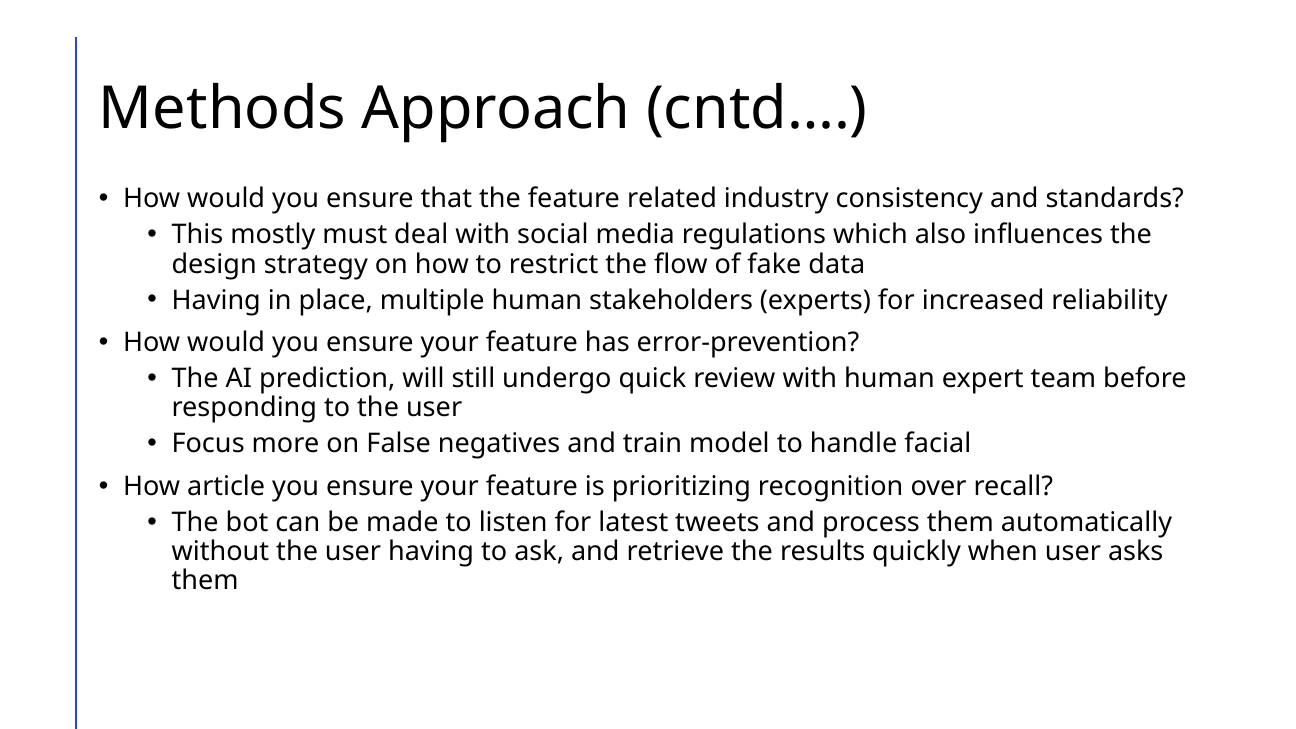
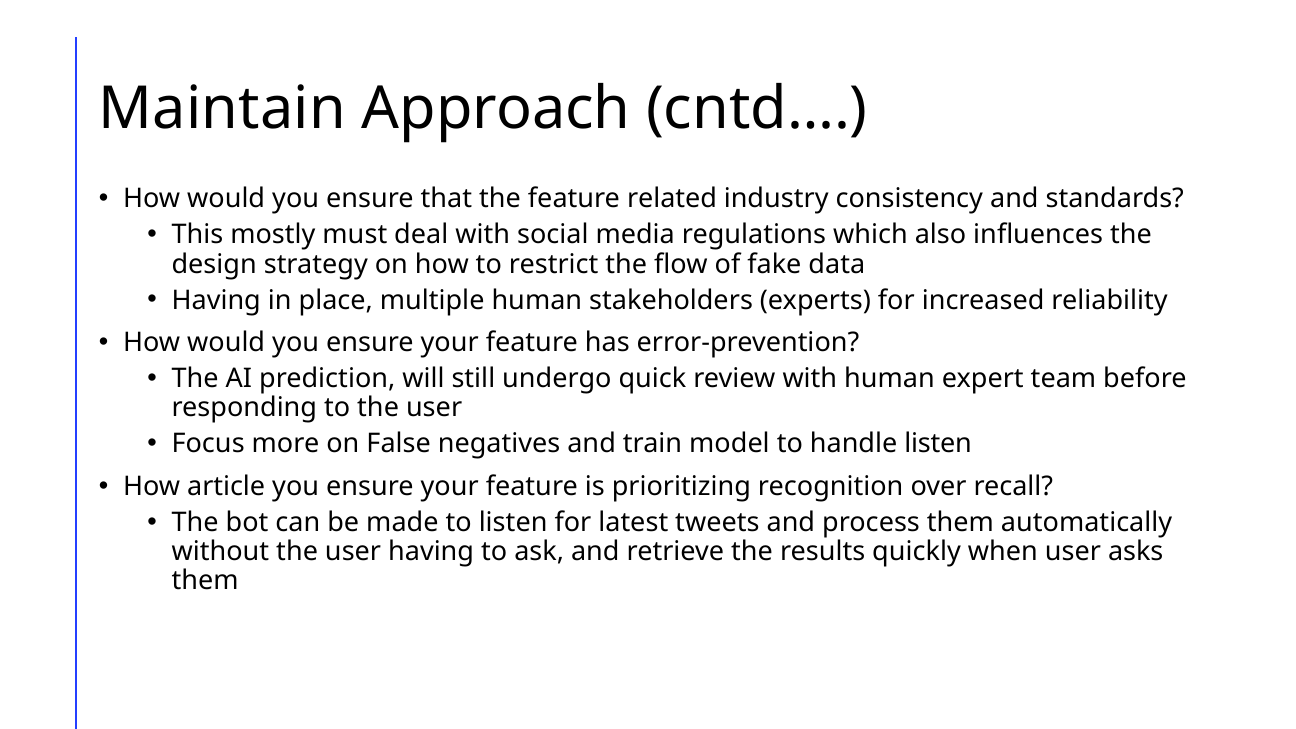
Methods: Methods -> Maintain (222, 109)
handle facial: facial -> listen (938, 444)
